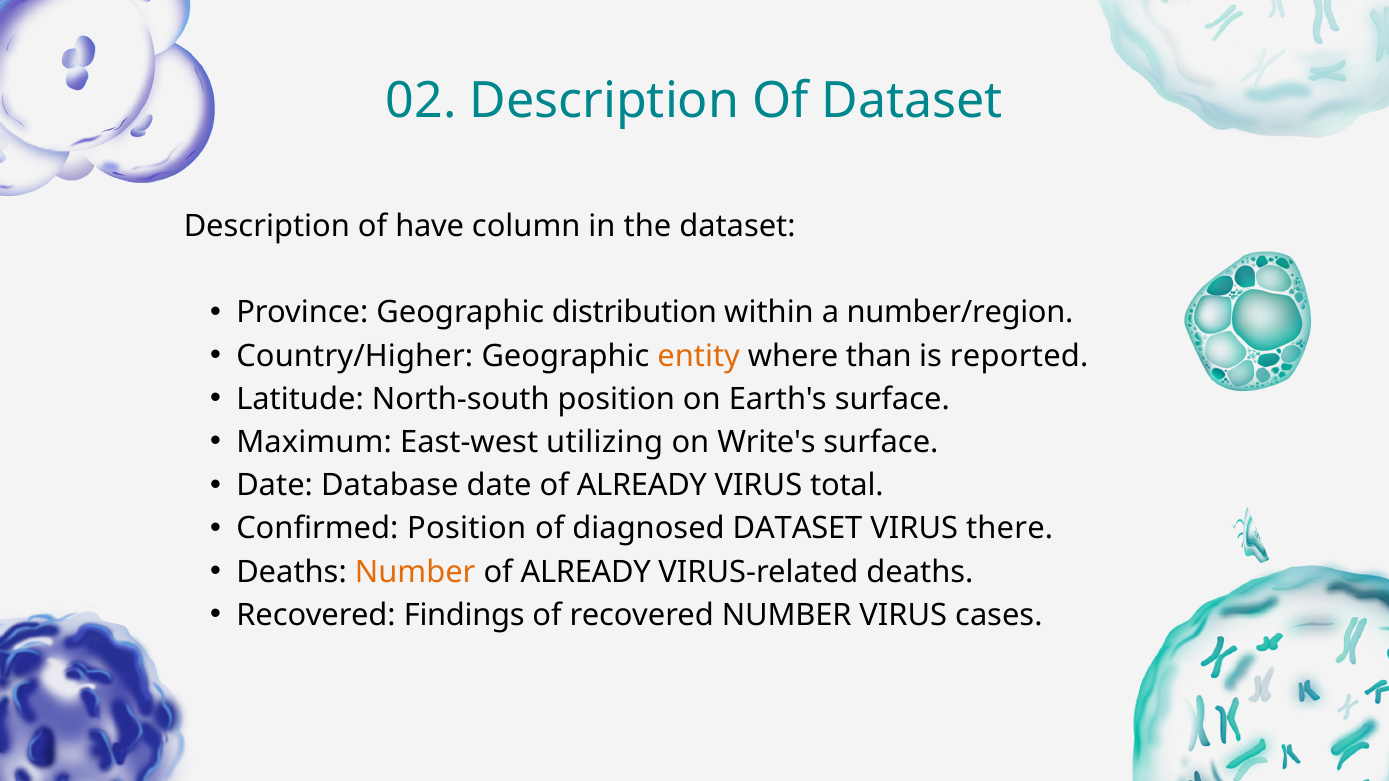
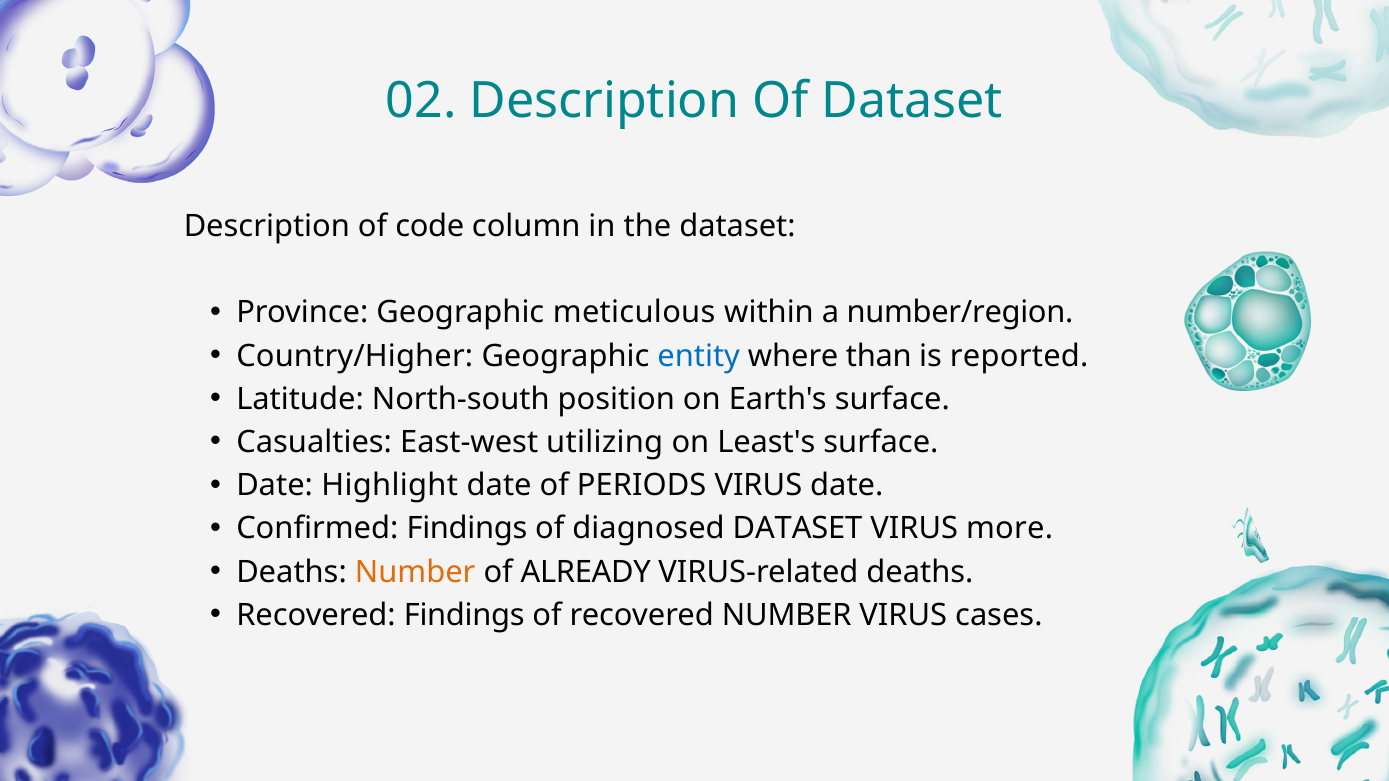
have: have -> code (430, 227)
distribution: distribution -> meticulous (634, 313)
entity colour: orange -> blue (699, 356)
Maximum: Maximum -> Casualties (314, 443)
Write's: Write's -> Least's (766, 443)
Database: Database -> Highlight (390, 486)
date of ALREADY: ALREADY -> PERIODS (642, 486)
VIRUS total: total -> date (847, 486)
Confirmed Position: Position -> Findings (467, 529)
there: there -> more (1010, 529)
